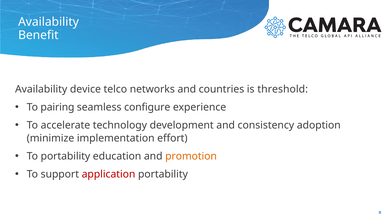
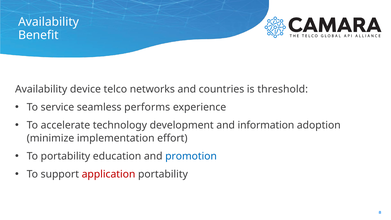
pairing: pairing -> service (57, 107)
configure: configure -> performs (147, 107)
consistency: consistency -> information (266, 125)
promotion colour: orange -> blue (191, 156)
